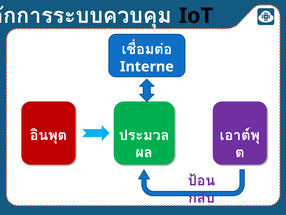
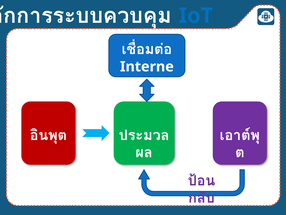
IoT colour: black -> blue (196, 16)
